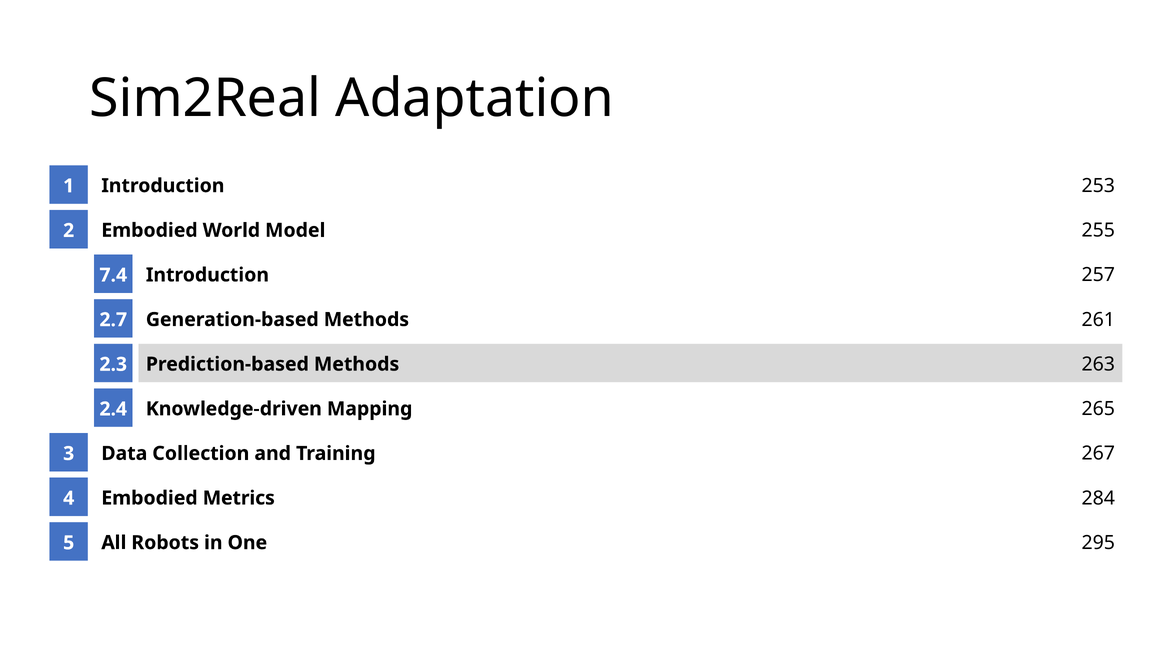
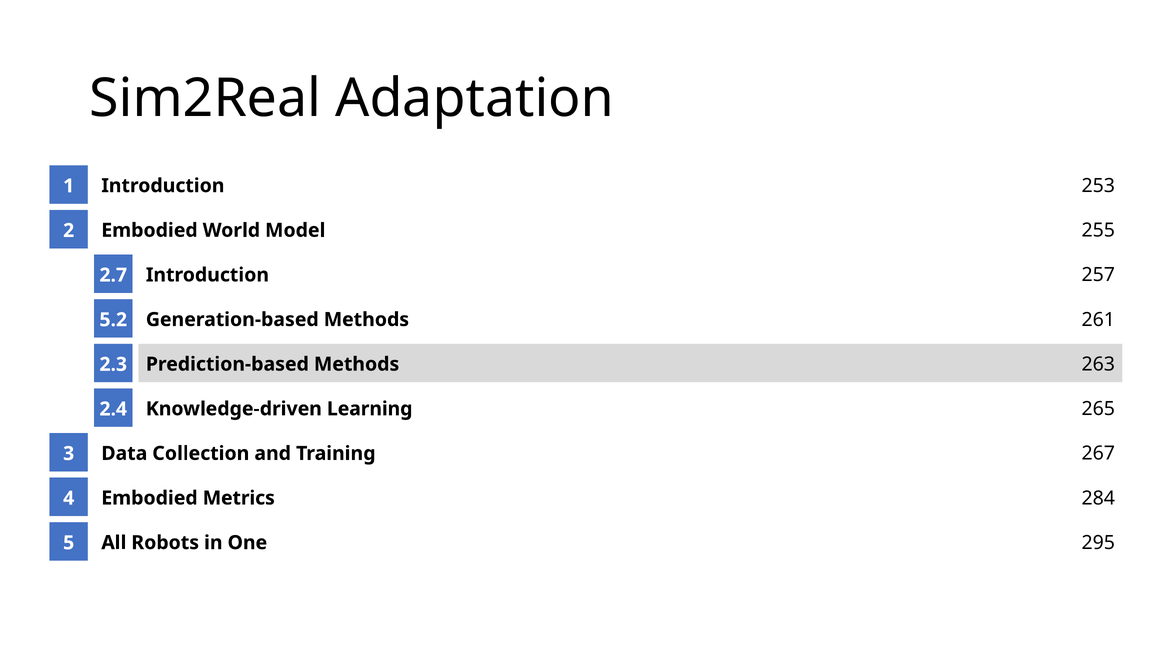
7.4: 7.4 -> 2.7 (113, 275)
2.7: 2.7 -> 5.2 (113, 319)
Mapping: Mapping -> Learning (370, 408)
